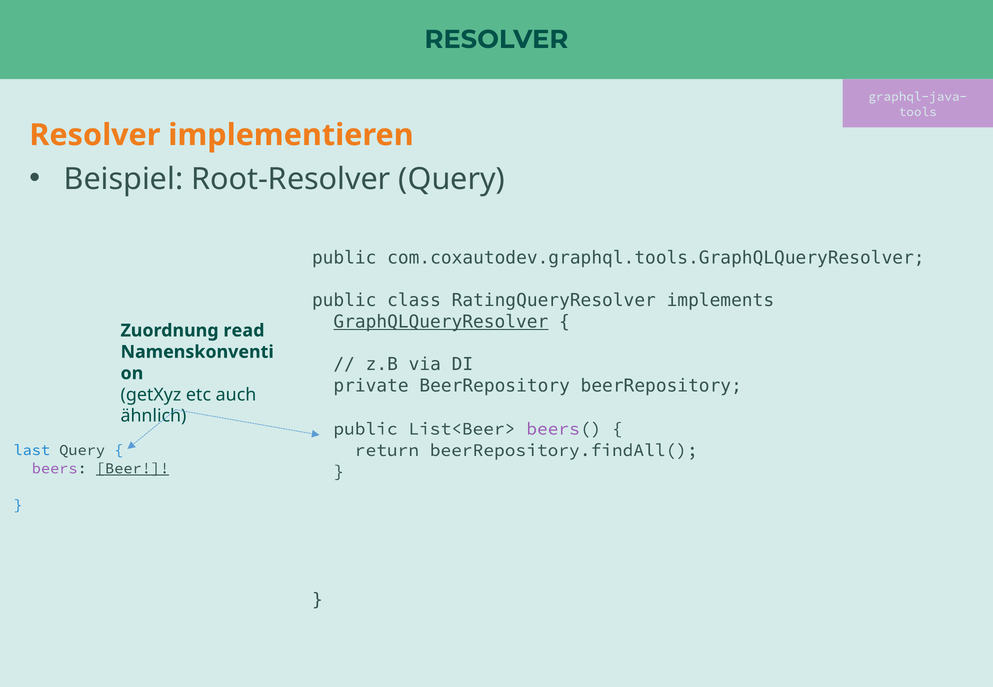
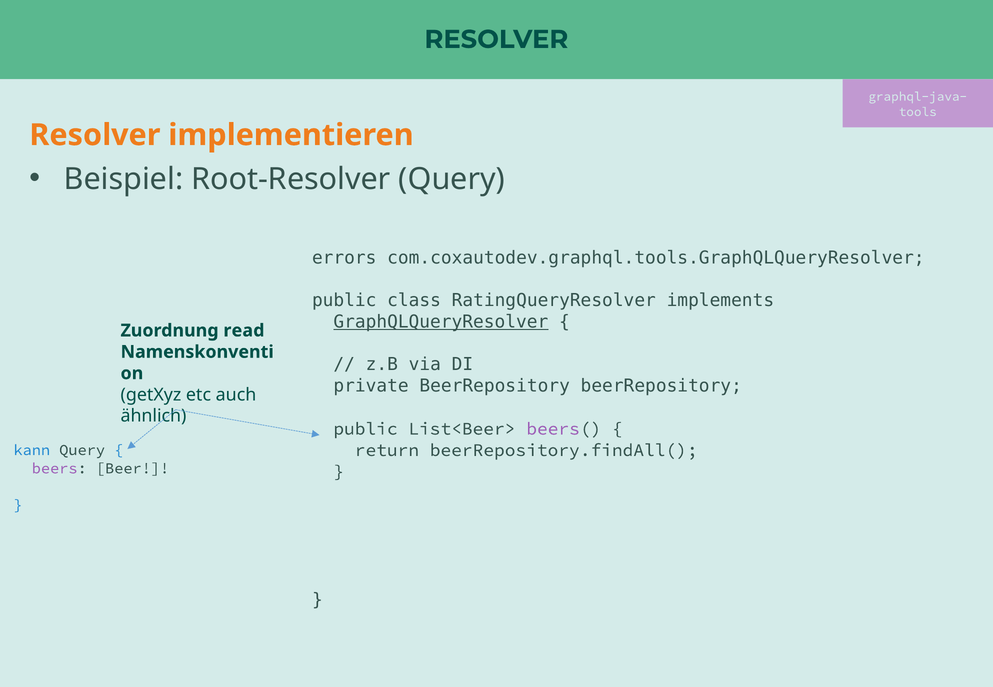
public: public -> errors (344, 258)
last: last -> kann (32, 450)
Beer underline: present -> none (133, 469)
